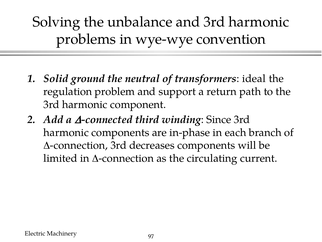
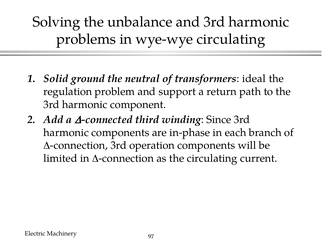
wye-wye convention: convention -> circulating (231, 39)
decreases: decreases -> operation (152, 145)
